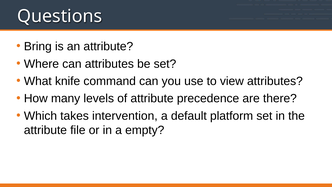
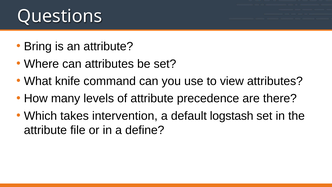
platform: platform -> logstash (232, 116)
empty: empty -> define (145, 130)
